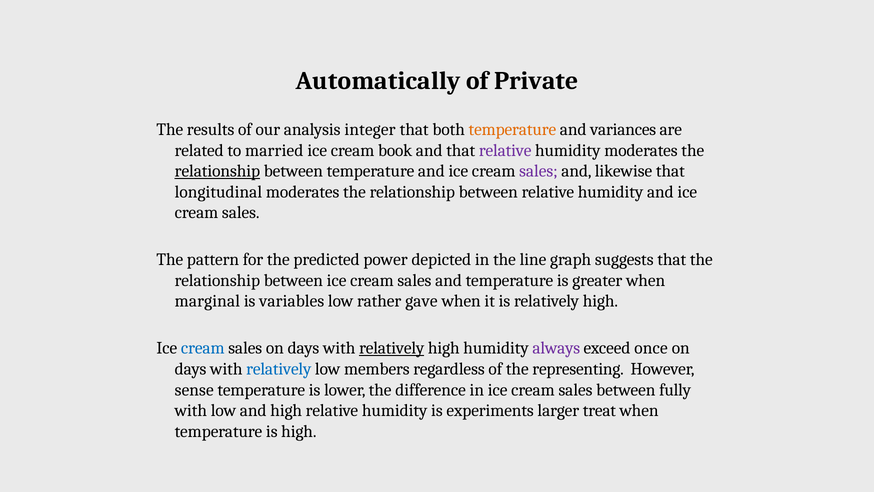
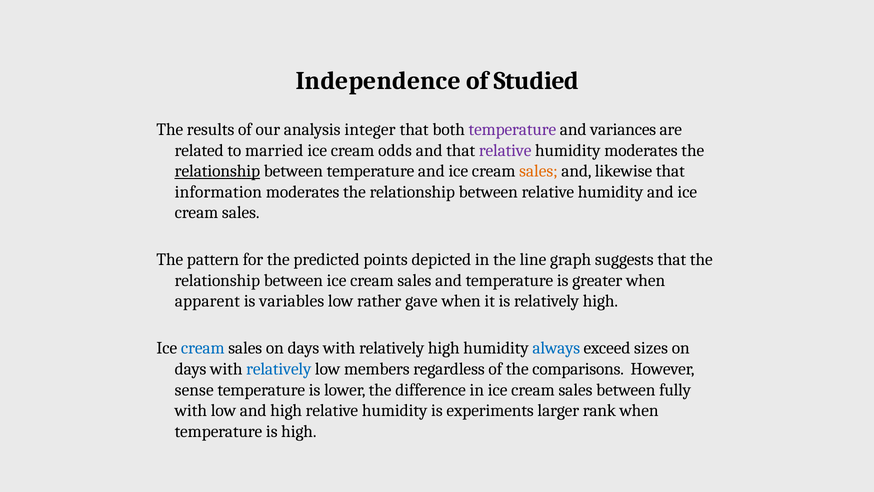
Automatically: Automatically -> Independence (378, 81)
Private: Private -> Studied (536, 81)
temperature colour: orange -> purple (512, 130)
book: book -> odds (395, 150)
sales colour: purple -> orange (538, 171)
longitudinal: longitudinal -> information (218, 192)
power: power -> points (386, 260)
marginal: marginal -> apparent (207, 301)
relatively underline: present -> none (392, 348)
always colour: purple -> blue (556, 348)
once: once -> sizes (651, 348)
representing: representing -> comparisons (578, 369)
treat: treat -> rank (599, 410)
